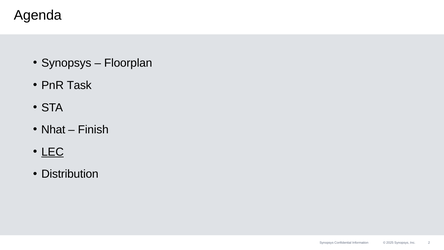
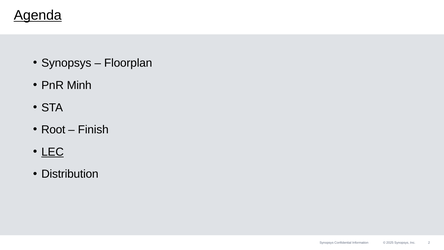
Agenda underline: none -> present (38, 15)
Task: Task -> Minh (79, 85)
Nhat: Nhat -> Root (53, 130)
